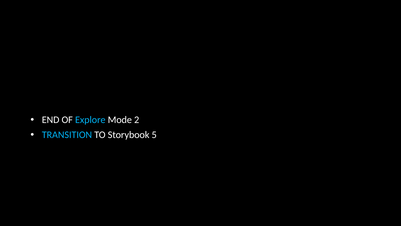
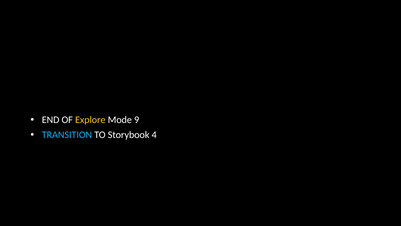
Explore colour: light blue -> yellow (90, 120)
2: 2 -> 9 (137, 120)
5: 5 -> 4 (154, 135)
